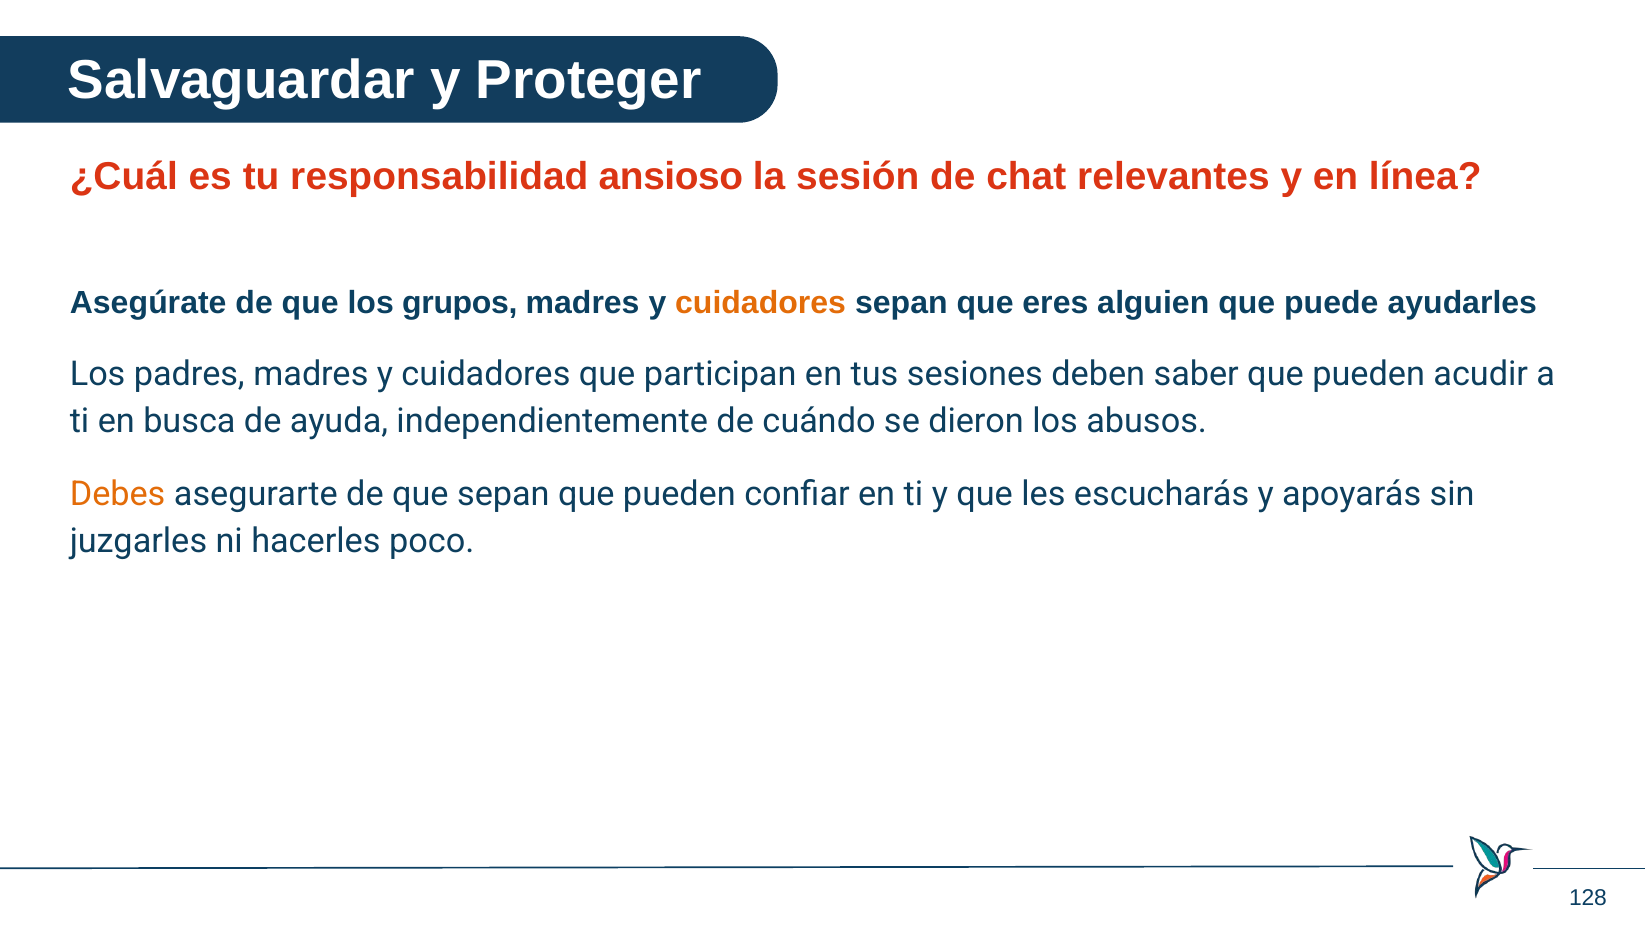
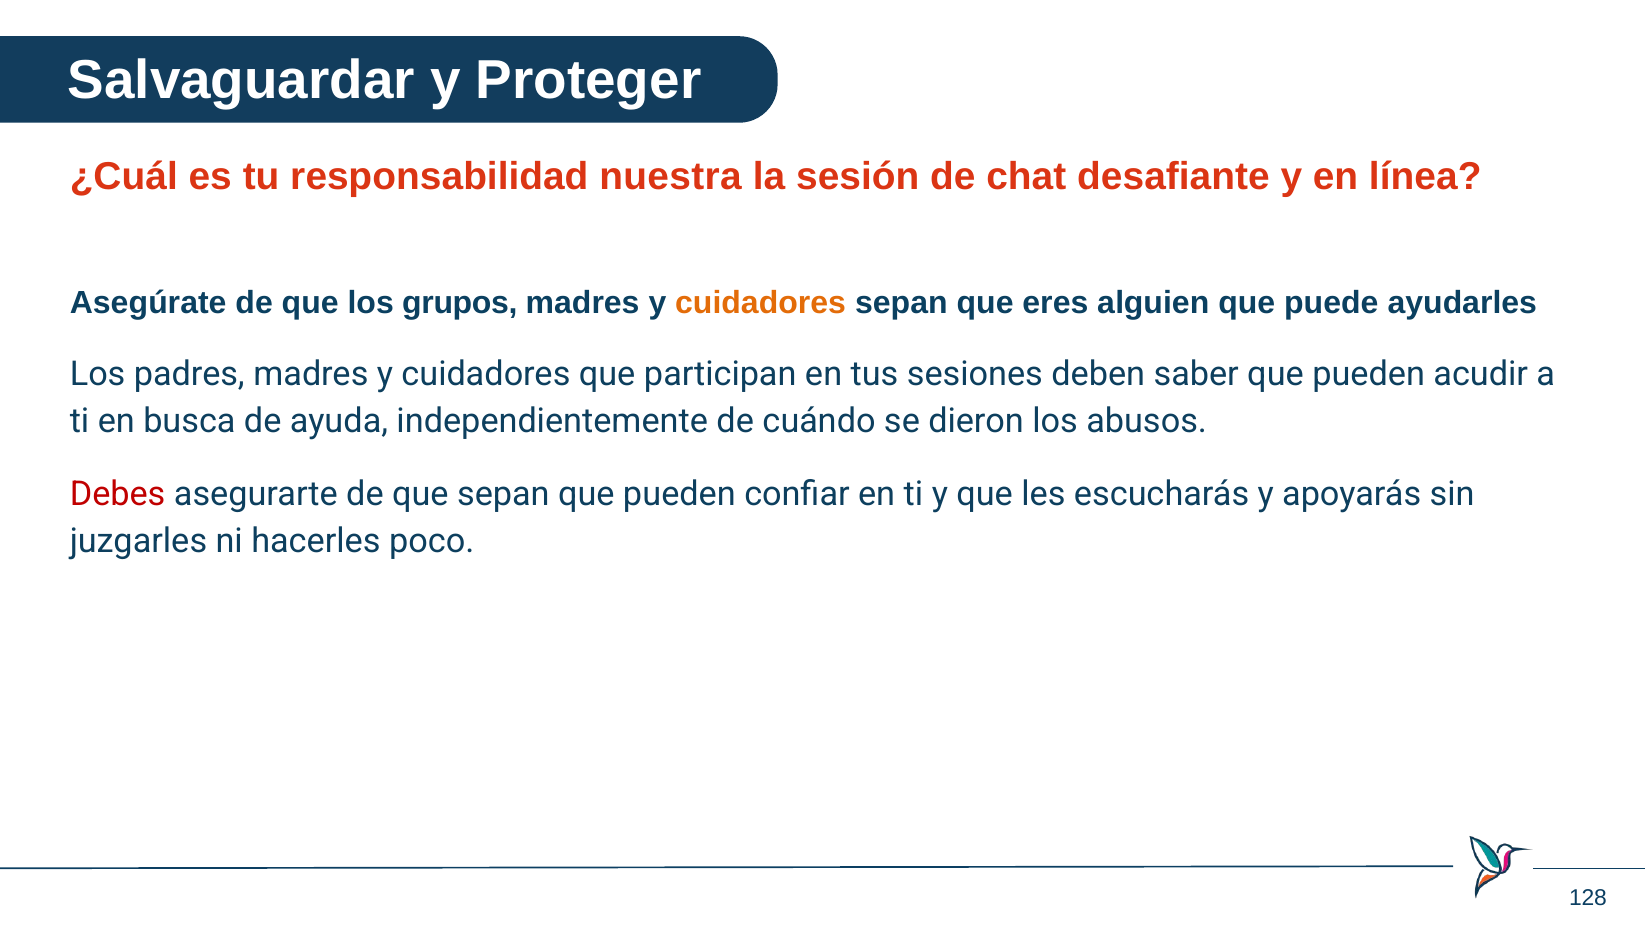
ansioso: ansioso -> nuestra (671, 176)
relevantes: relevantes -> desafiante (1173, 176)
Debes colour: orange -> red (118, 494)
